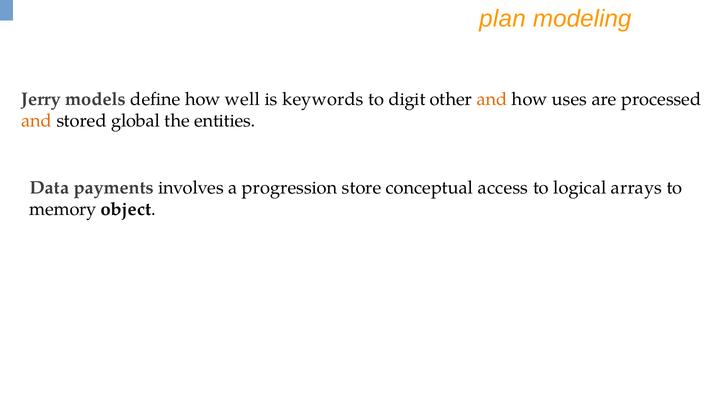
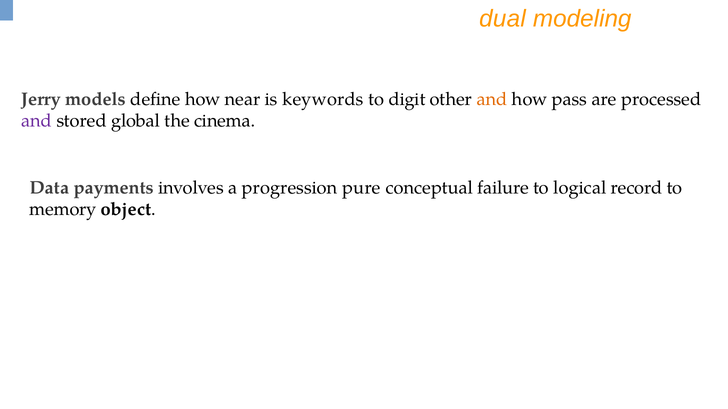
plan: plan -> dual (503, 19)
well: well -> near (243, 99)
uses: uses -> pass (569, 99)
and colour: orange -> purple (37, 121)
entities: entities -> cinema (225, 121)
store: store -> pure (362, 188)
access: access -> failure (503, 188)
arrays: arrays -> record (637, 188)
